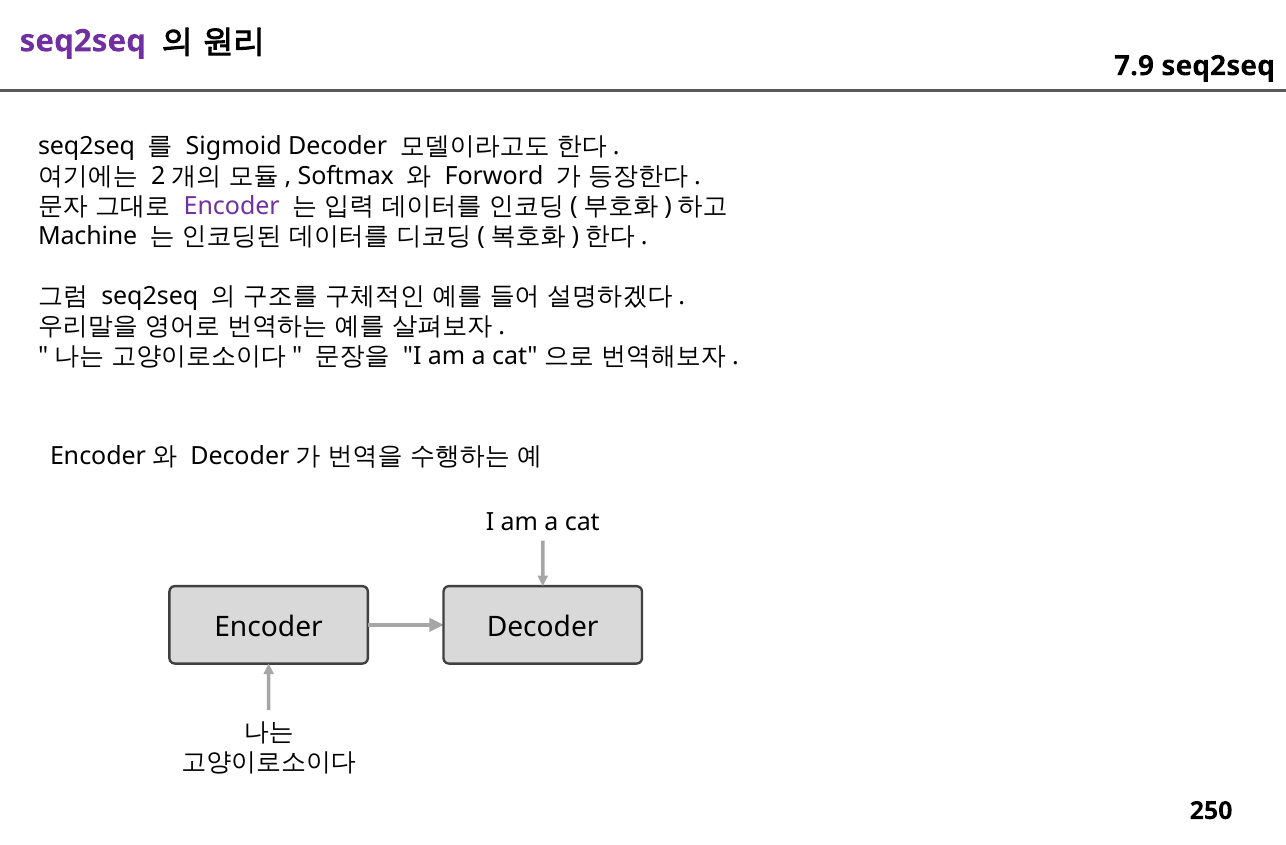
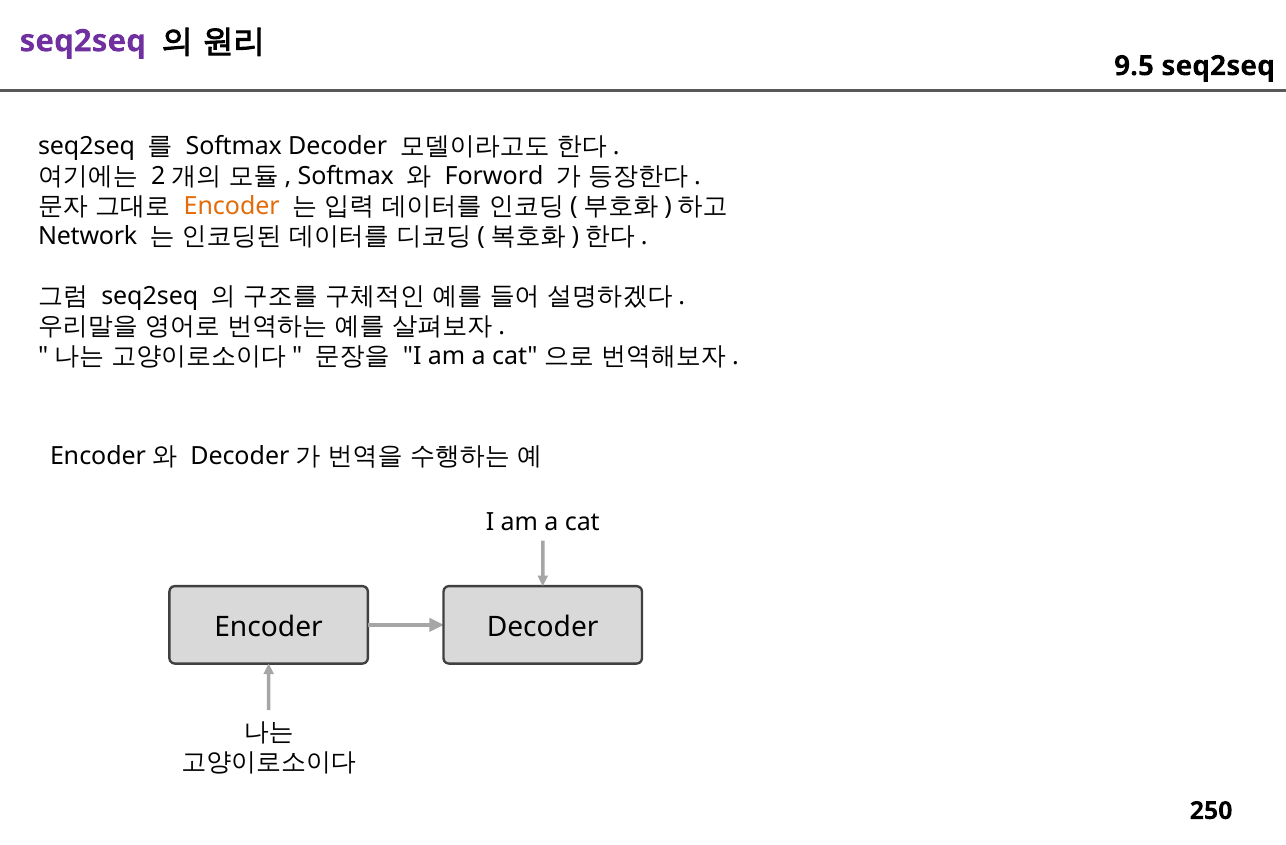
7.9: 7.9 -> 9.5 (1134, 66)
Sigmoid: Sigmoid -> Softmax (234, 146)
Encoder colour: purple -> orange (232, 206)
Machine: Machine -> Network (88, 236)
